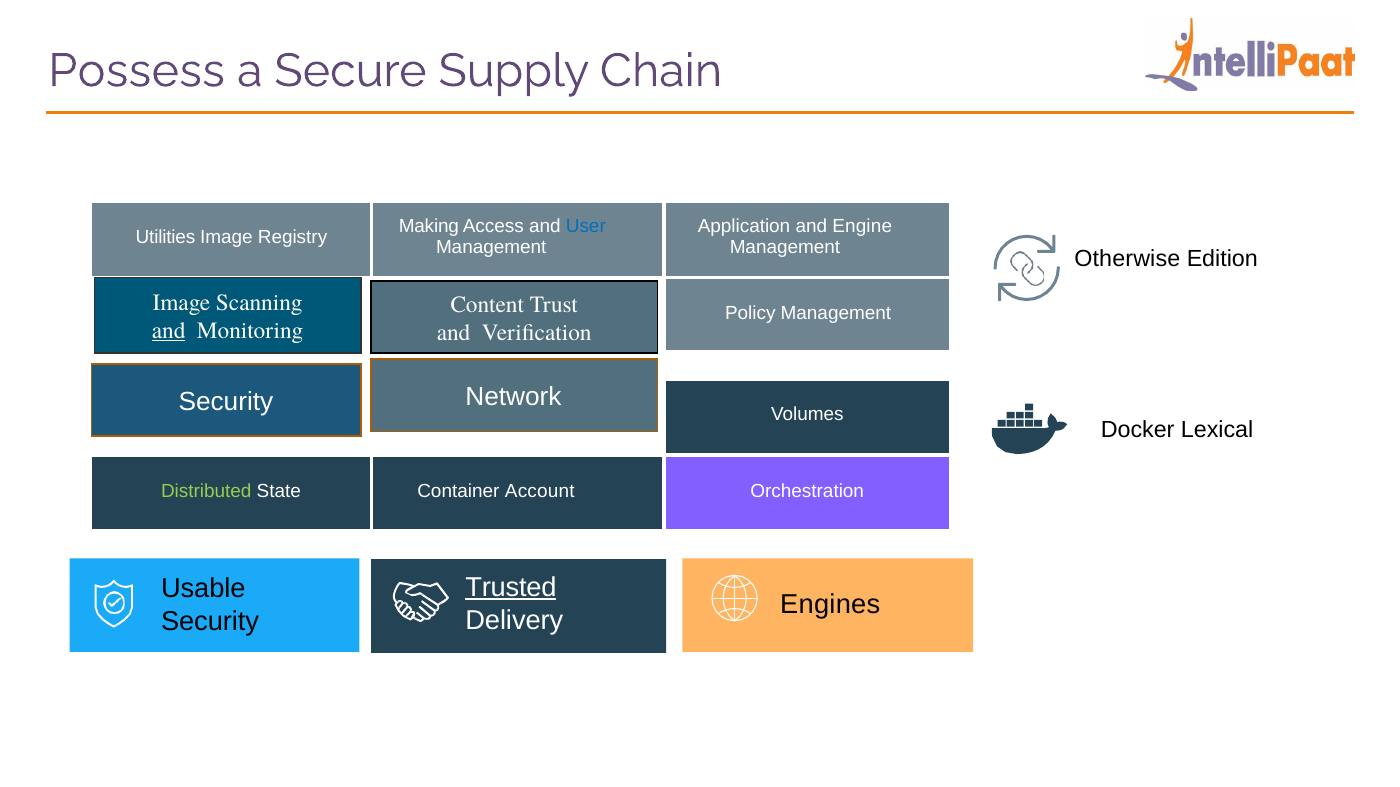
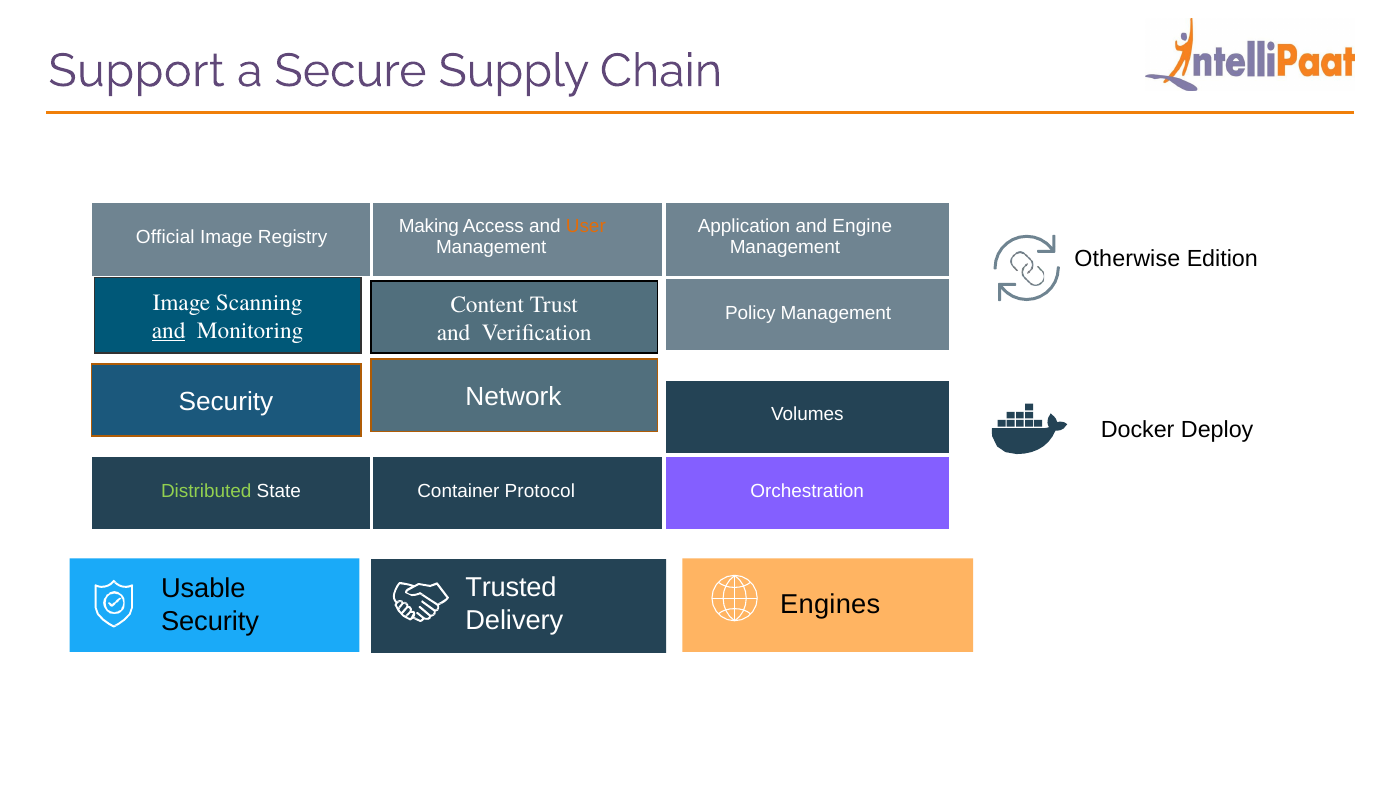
Possess: Possess -> Support (136, 71)
User colour: blue -> orange (586, 226)
Utilities: Utilities -> Official (165, 237)
Lexical: Lexical -> Deploy (1217, 430)
Account: Account -> Protocol (540, 491)
Trusted underline: present -> none (511, 588)
